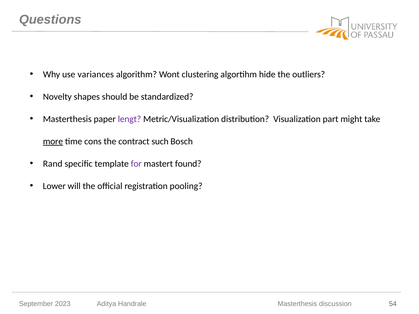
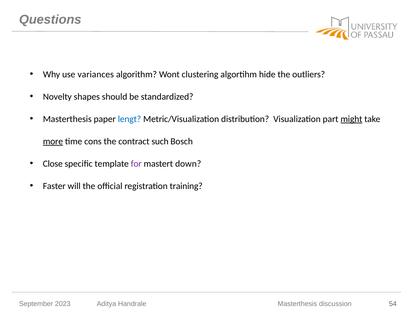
lengt colour: purple -> blue (129, 119)
might underline: none -> present (351, 119)
Rand: Rand -> Close (53, 164)
found: found -> down (188, 164)
Lower: Lower -> Faster (54, 186)
pooling: pooling -> training (186, 186)
